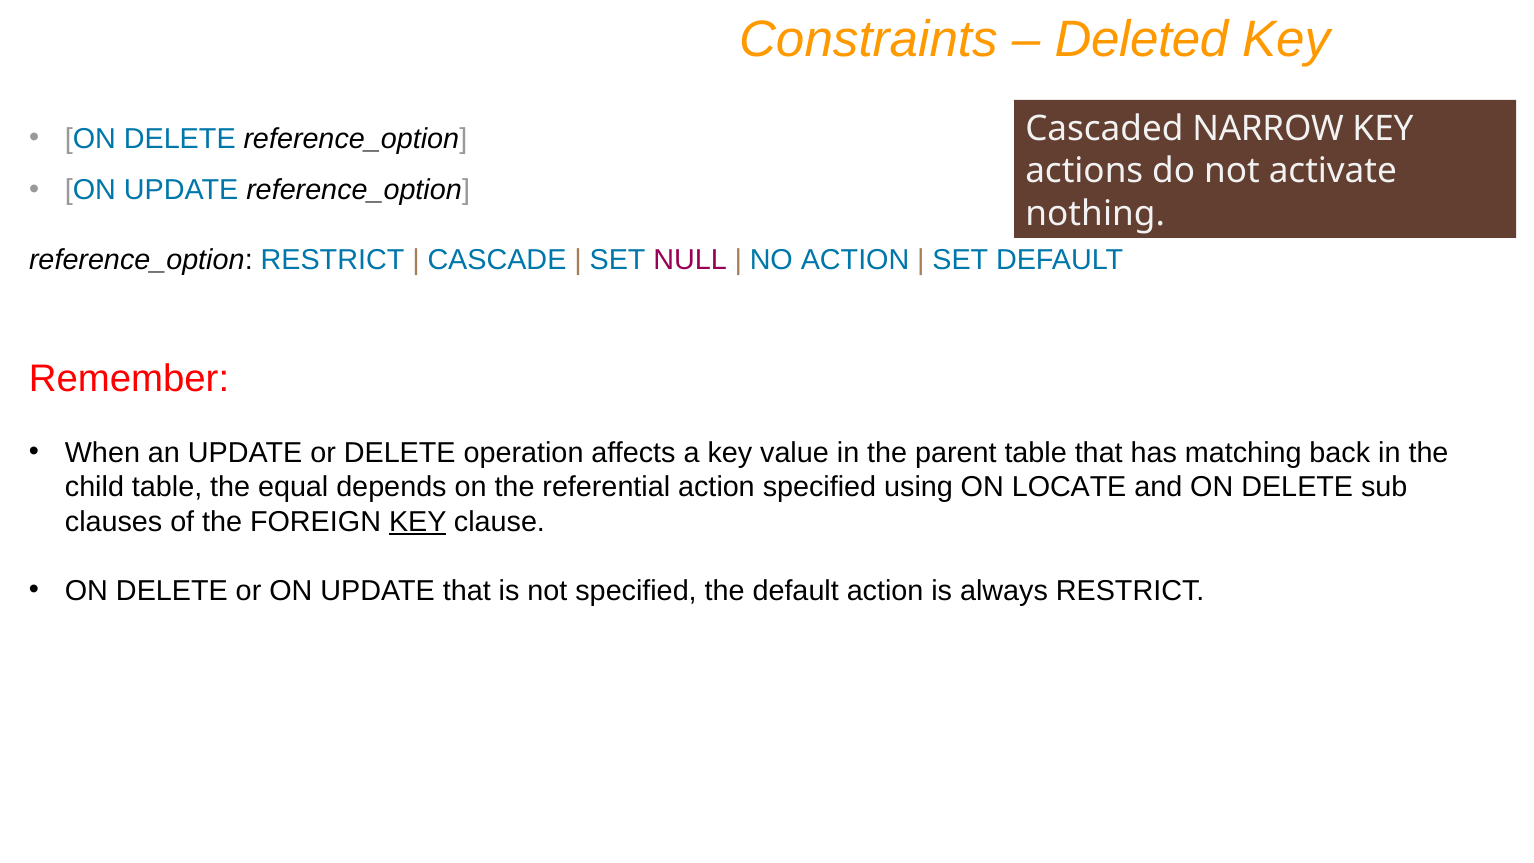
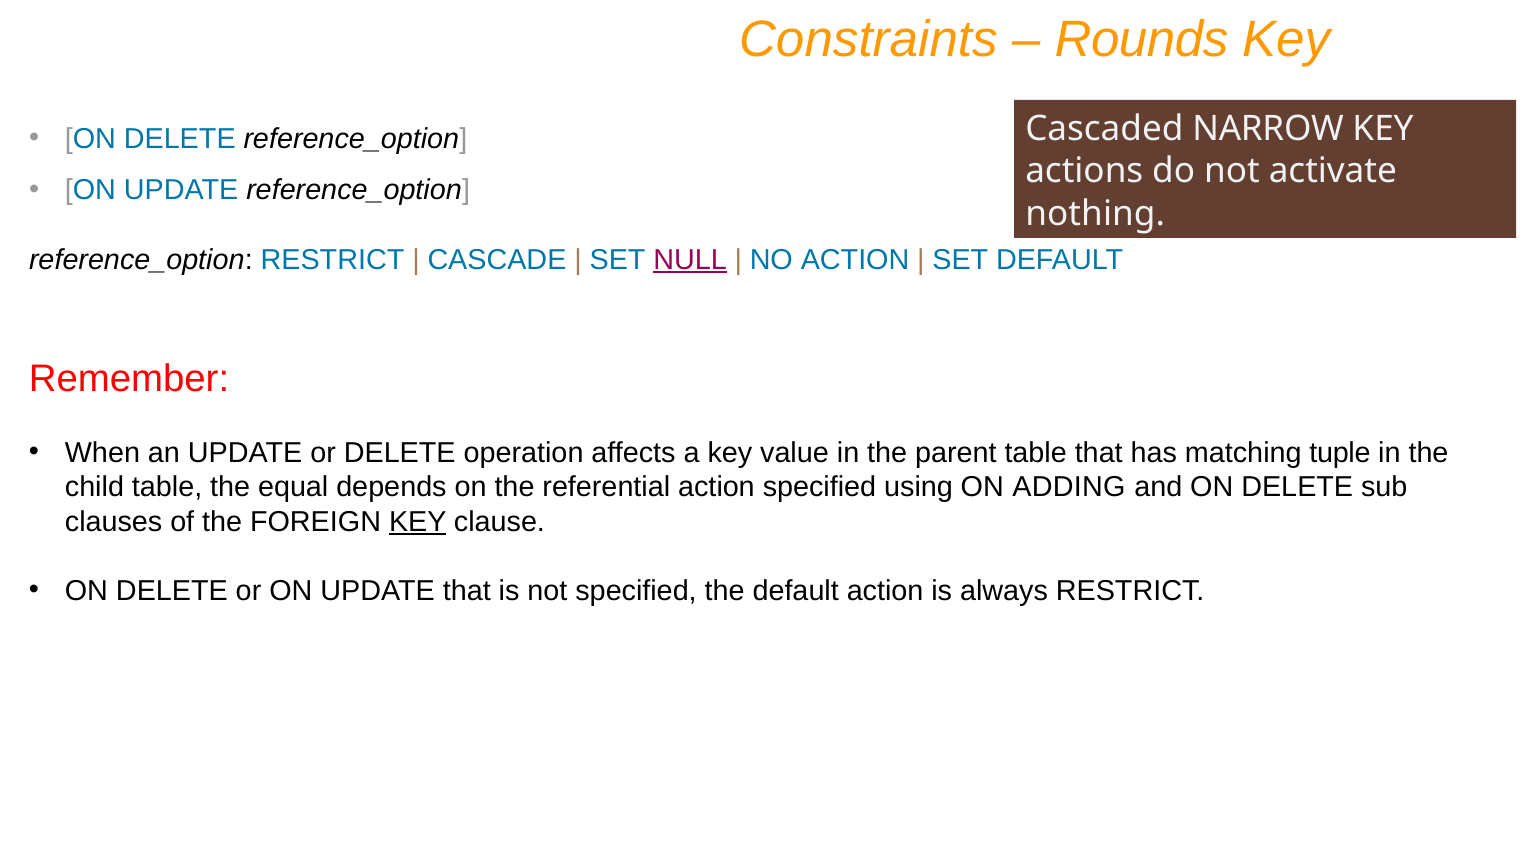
Deleted: Deleted -> Rounds (1142, 40)
NULL underline: none -> present (690, 259)
back: back -> tuple (1340, 453)
LOCATE: LOCATE -> ADDING (1069, 487)
